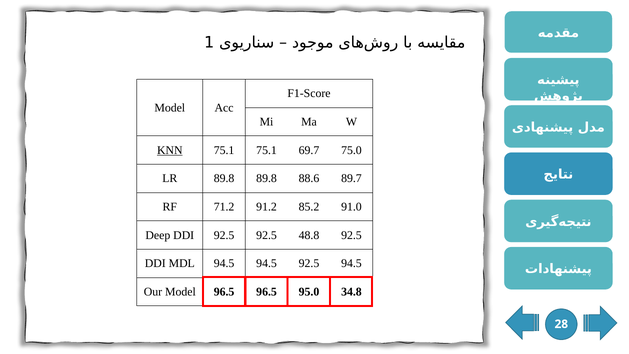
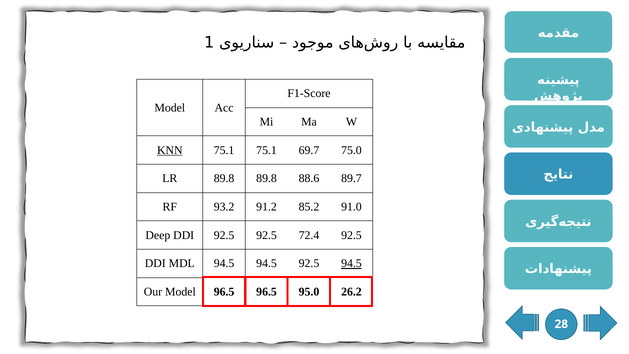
71.2: 71.2 -> 93.2 (224, 207)
48.8: 48.8 -> 72.4 (309, 235)
94.5 underline: none -> present (351, 263)
34.8: 34.8 -> 26.2 (351, 292)
